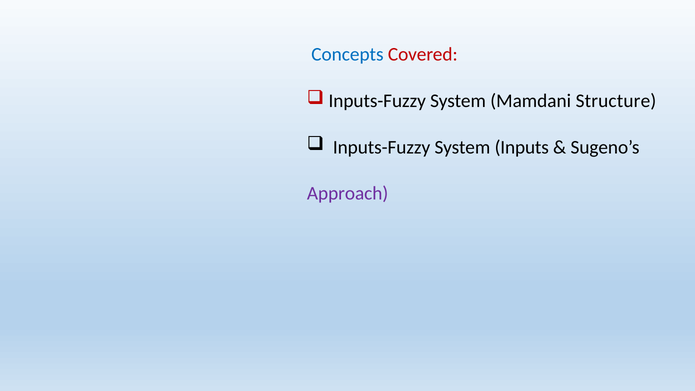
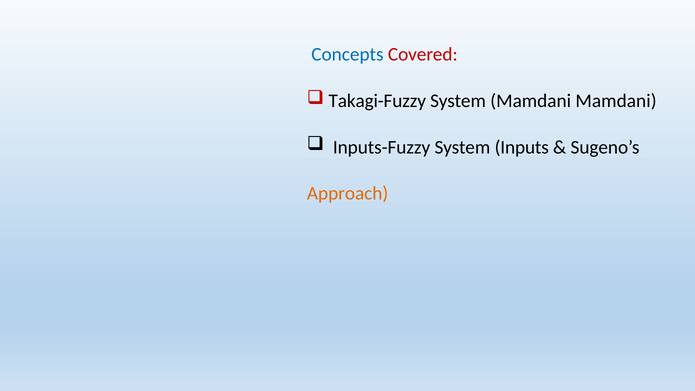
Inputs-Fuzzy: Inputs-Fuzzy -> Takagi-Fuzzy (377, 101)
Mamdani Structure: Structure -> Mamdani (616, 101)
Approach colour: purple -> orange (348, 193)
